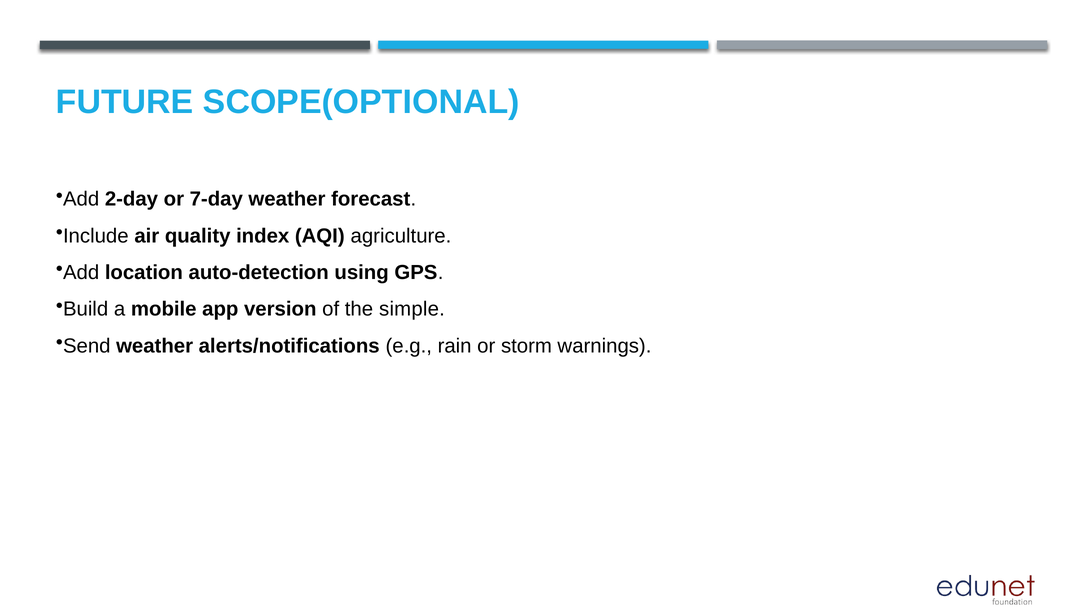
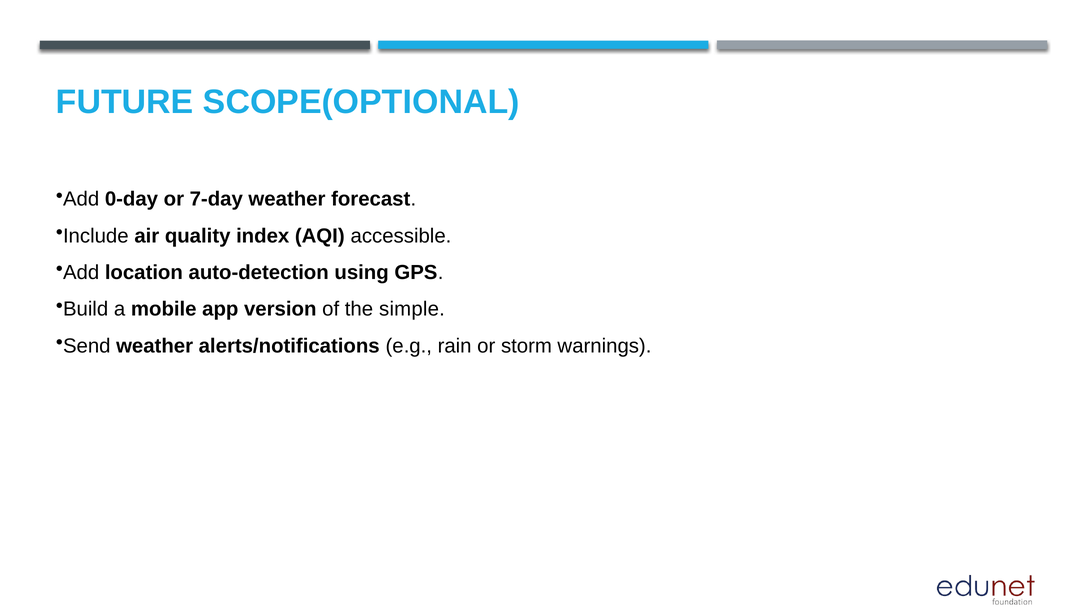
2-day: 2-day -> 0-day (131, 199)
agriculture: agriculture -> accessible (401, 236)
